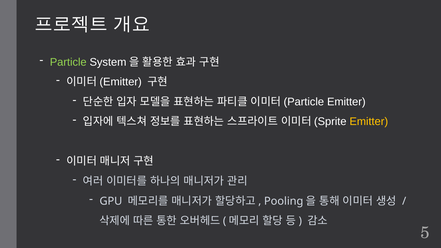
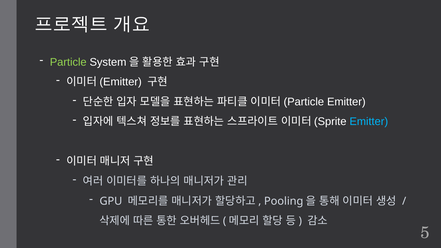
Emitter colour: yellow -> light blue (369, 122)
